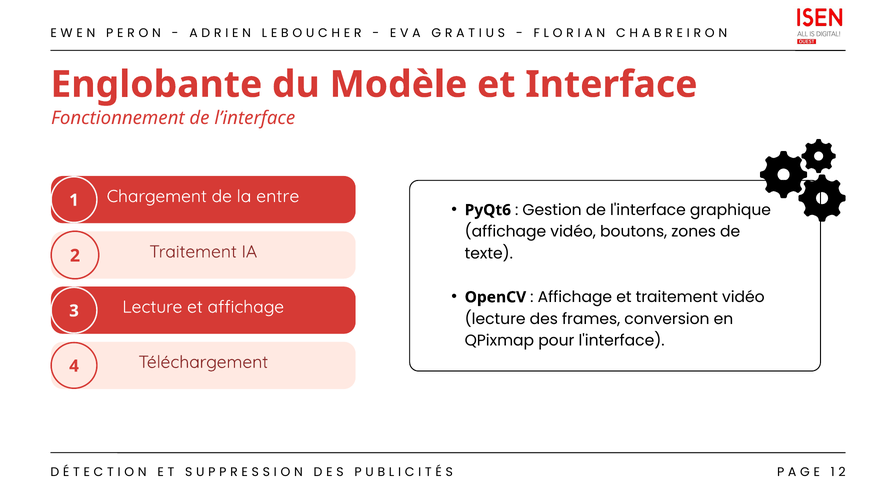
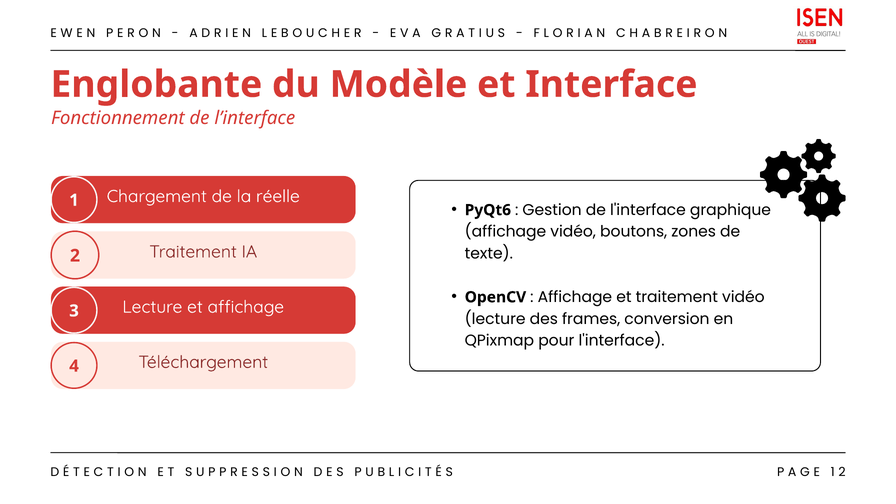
entre: entre -> réelle (278, 196)
